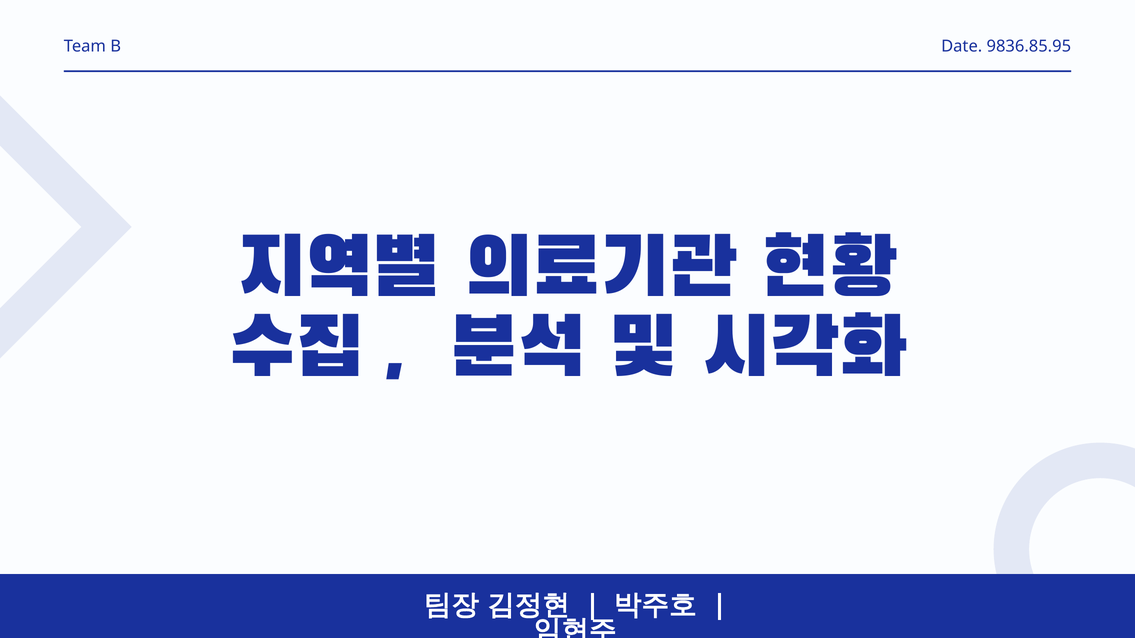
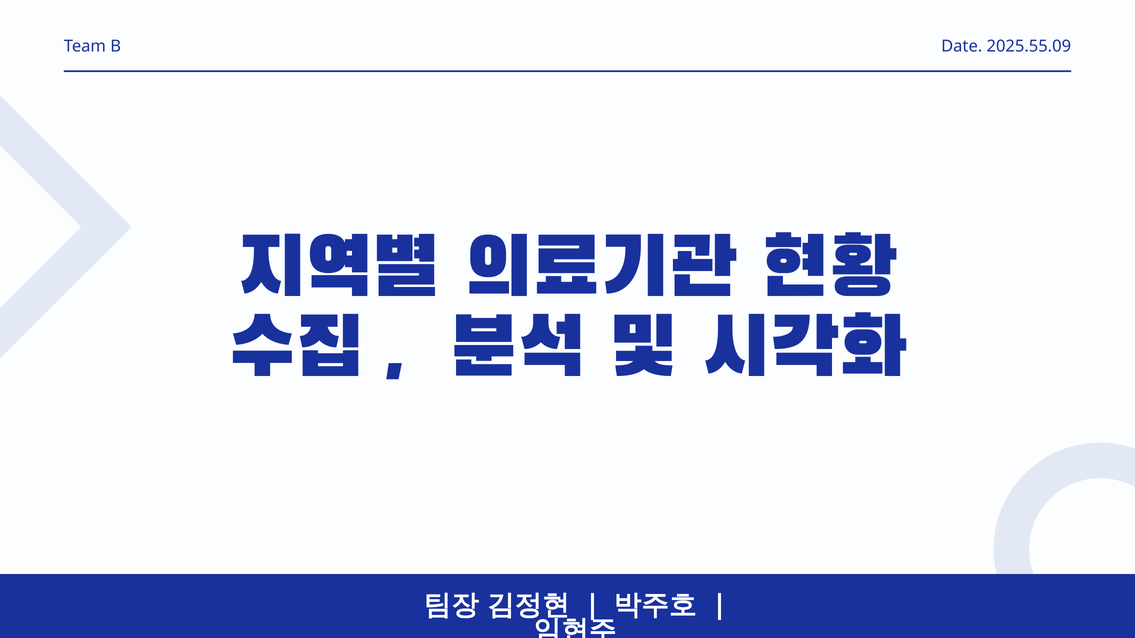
9836.85.95: 9836.85.95 -> 2025.55.09 (1029, 46)
